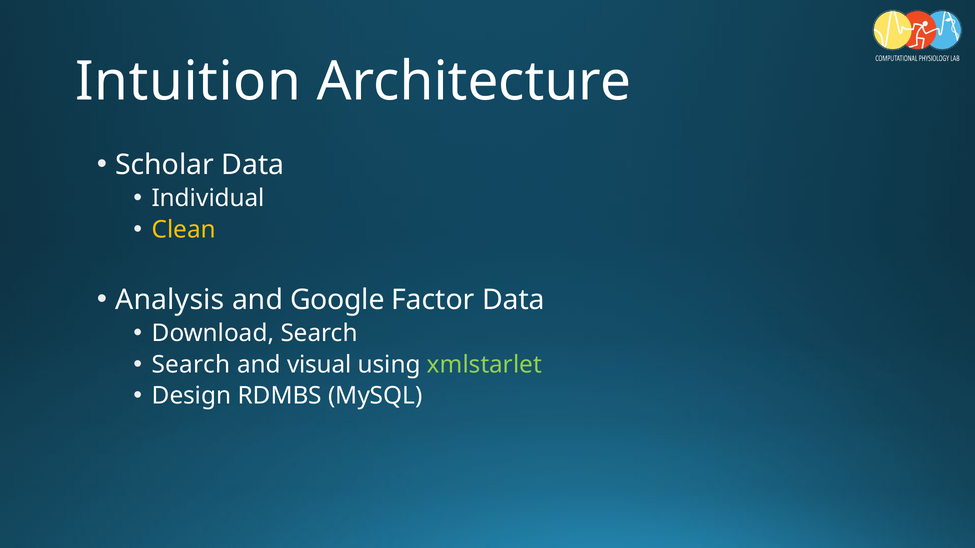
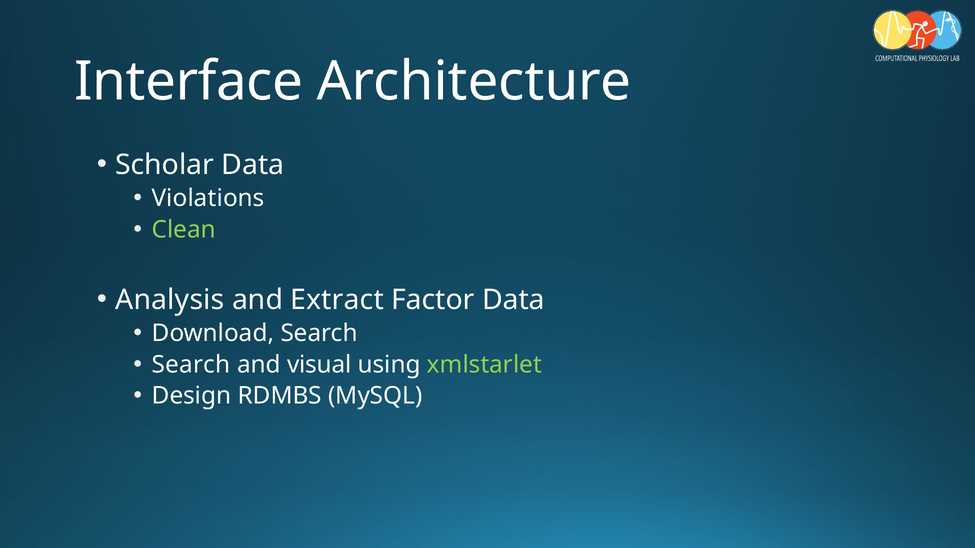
Intuition: Intuition -> Interface (189, 82)
Individual: Individual -> Violations (208, 198)
Clean colour: yellow -> light green (184, 230)
Google: Google -> Extract (337, 300)
